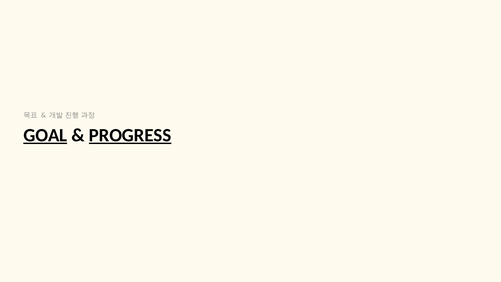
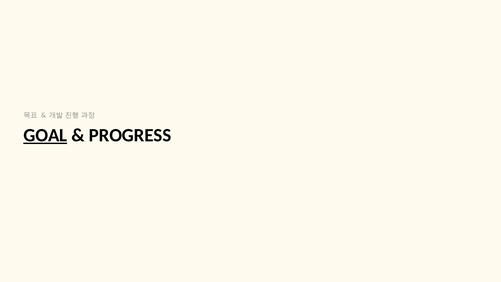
PROGRESS underline: present -> none (130, 135)
